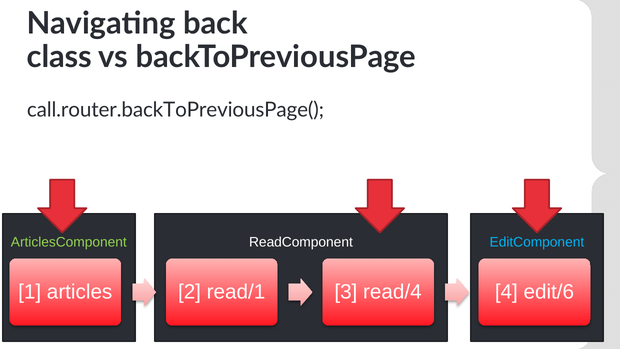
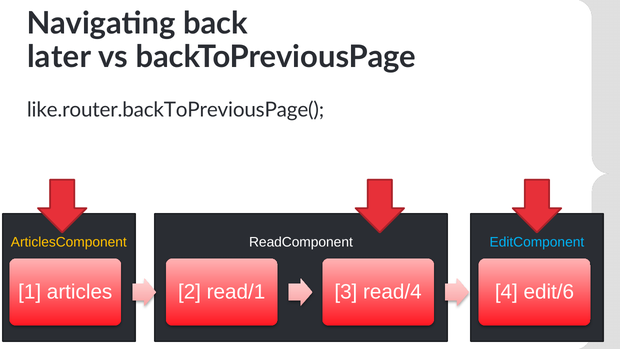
class: class -> later (59, 57)
call.router.backToPreviousPage(: call.router.backToPreviousPage( -> like.router.backToPreviousPage( (176, 110)
ArticlesComponent colour: light green -> yellow (69, 242)
